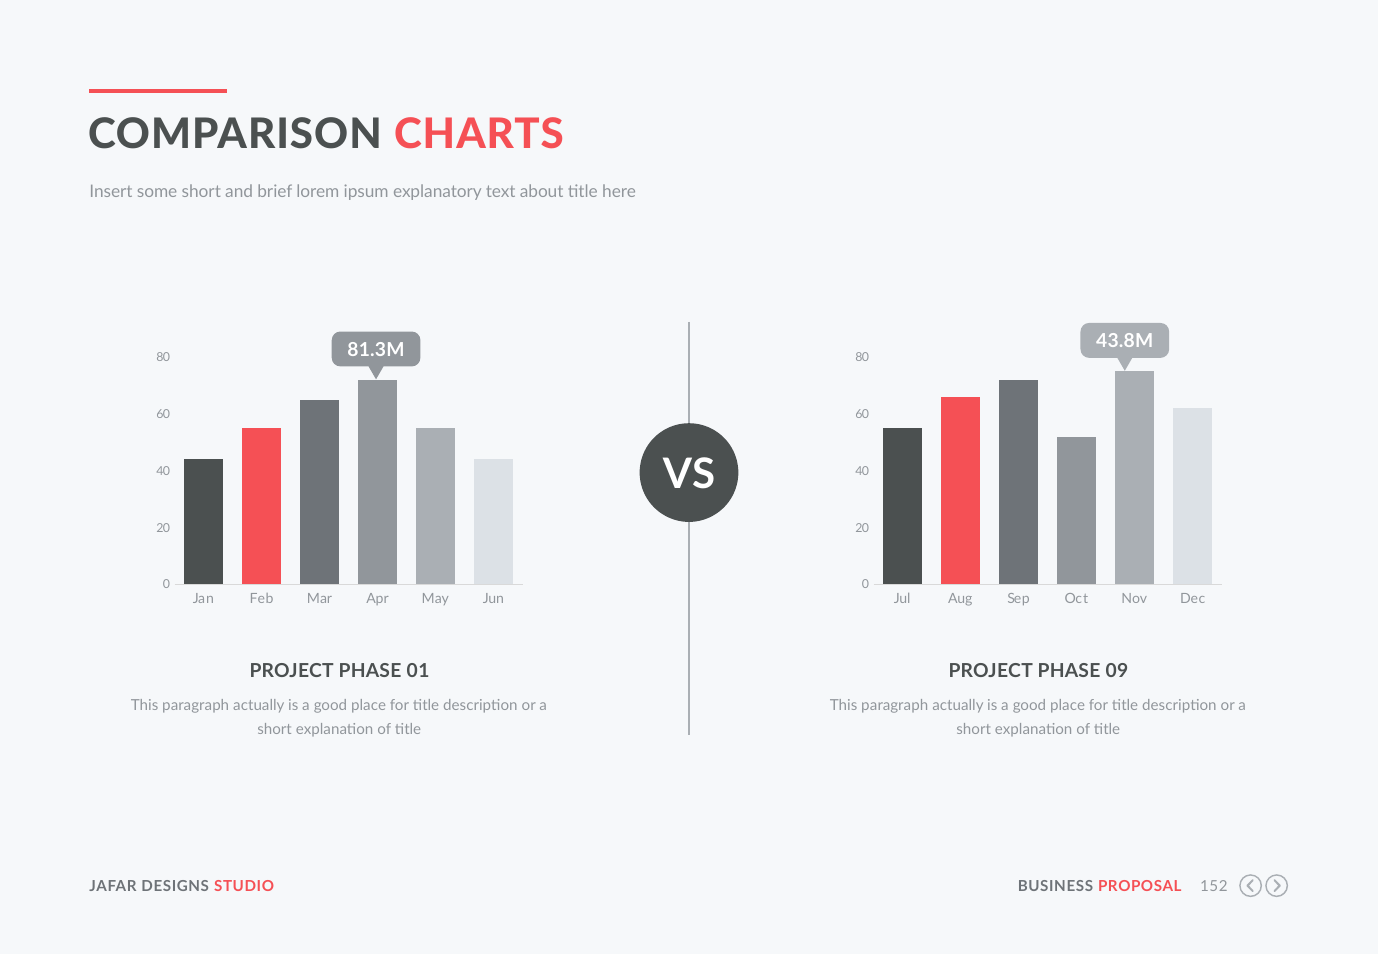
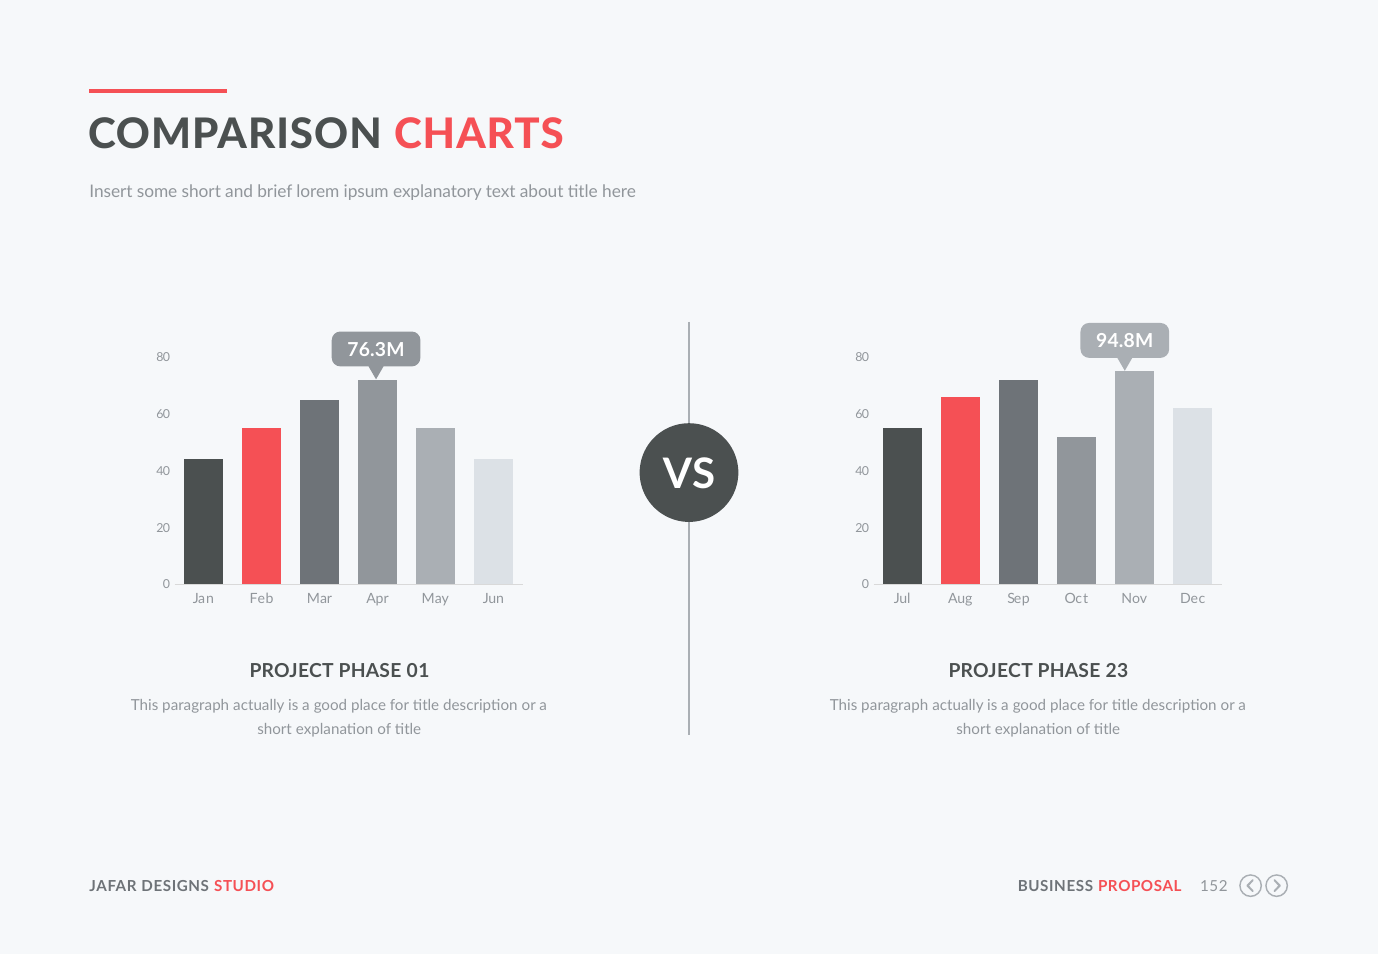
43.8M: 43.8M -> 94.8M (1125, 341)
81.3M: 81.3M -> 76.3M (376, 350)
09: 09 -> 23 (1117, 671)
